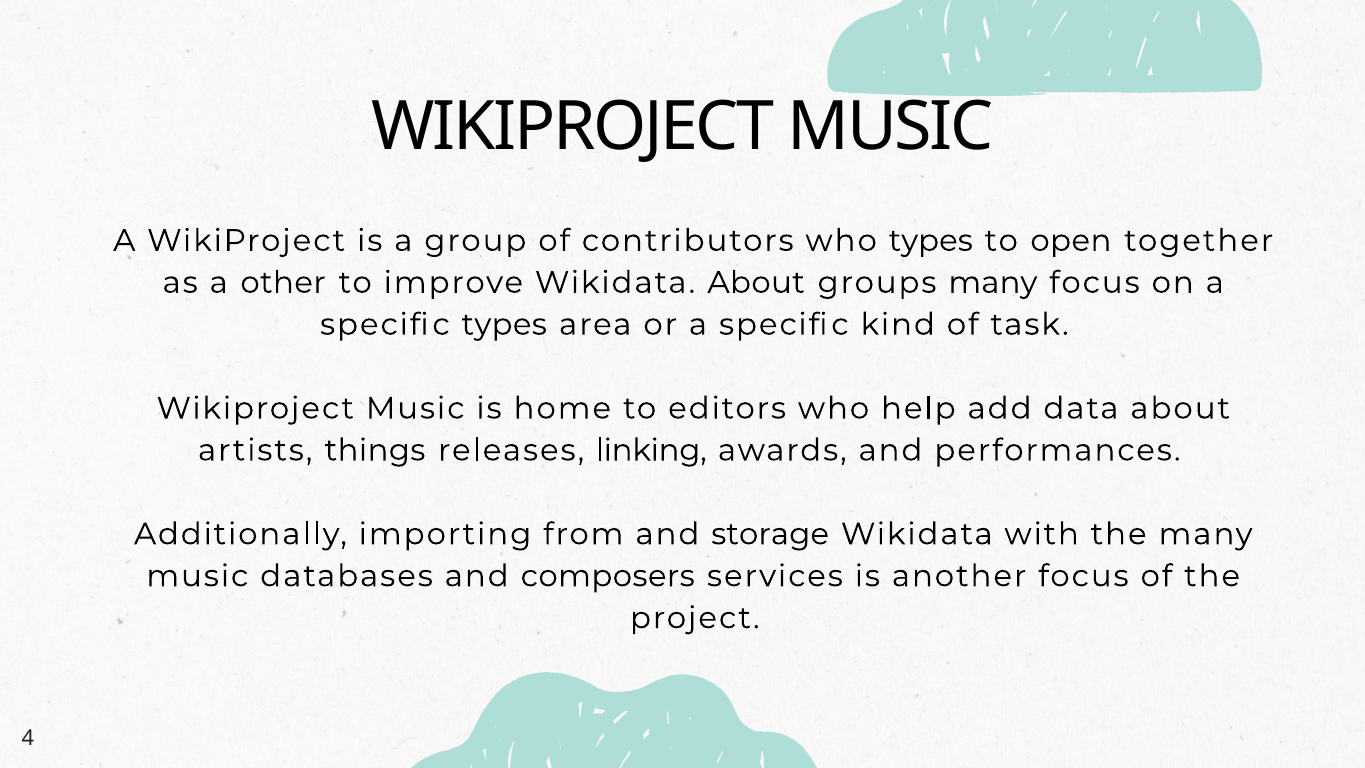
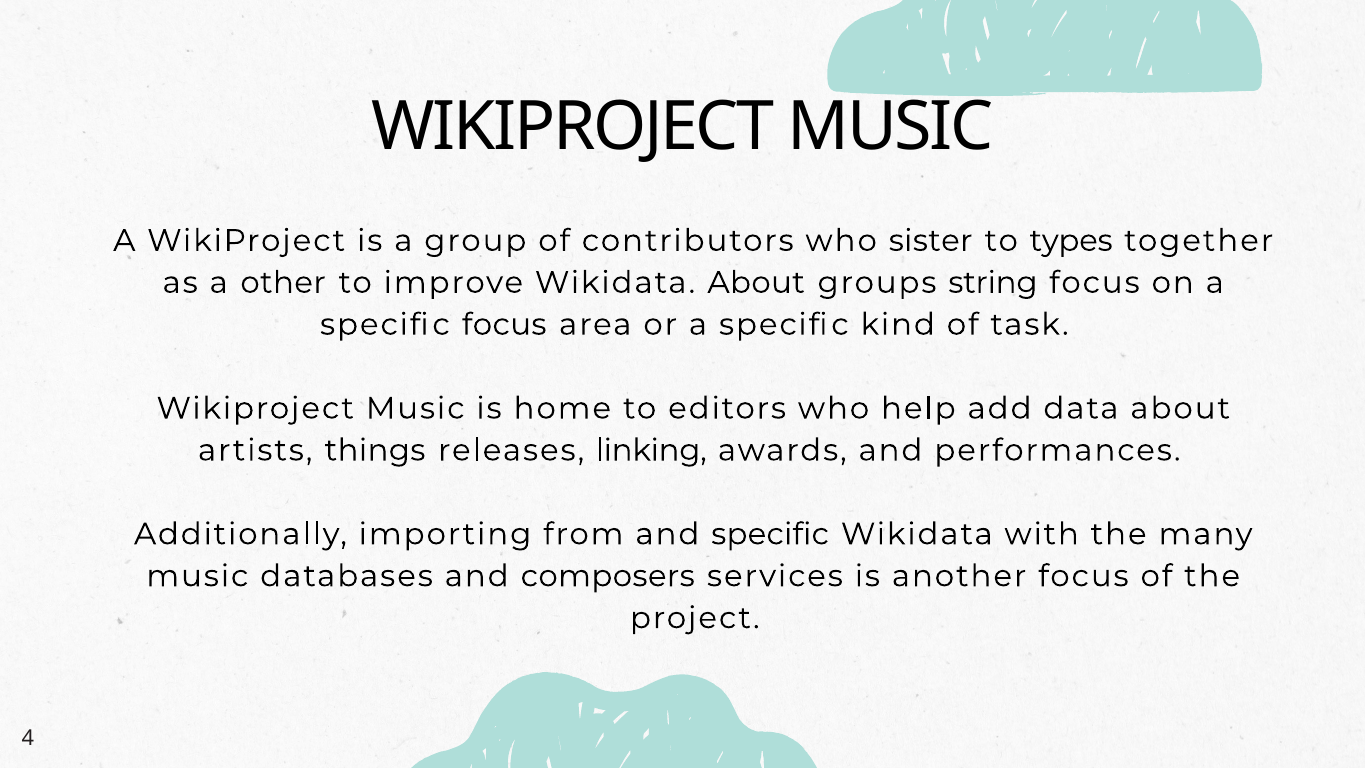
who types: types -> sister (931, 241)
open: open -> types (1071, 241)
groups many: many -> string (993, 282)
specific types: types -> focus (504, 324)
and storage: storage -> specific (770, 534)
